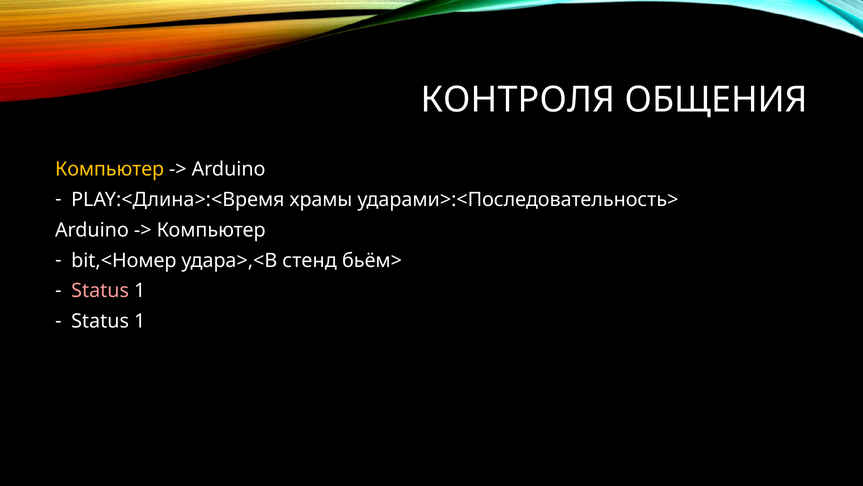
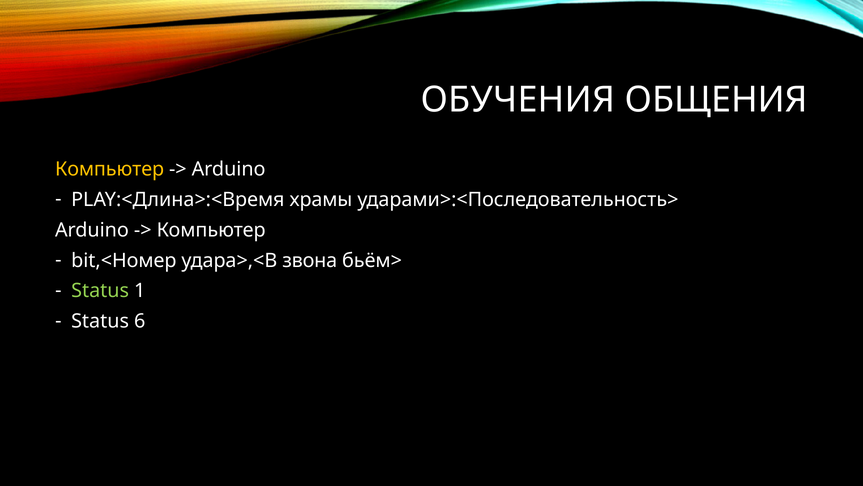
КОНТРОЛЯ: КОНТРОЛЯ -> ОБУЧЕНИЯ (518, 100)
стенд: стенд -> звона (310, 260)
Status colour: pink -> light green (100, 291)
1: 1 -> 6 (140, 321)
